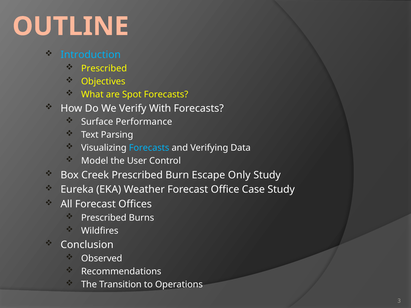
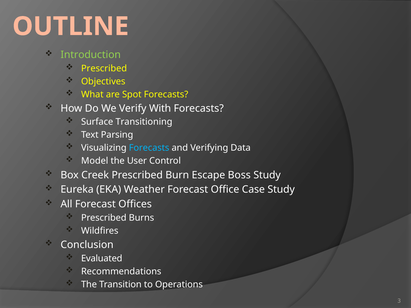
Introduction colour: light blue -> light green (91, 55)
Performance: Performance -> Transitioning (144, 122)
Only: Only -> Boss (239, 175)
Observed: Observed -> Evaluated (102, 259)
